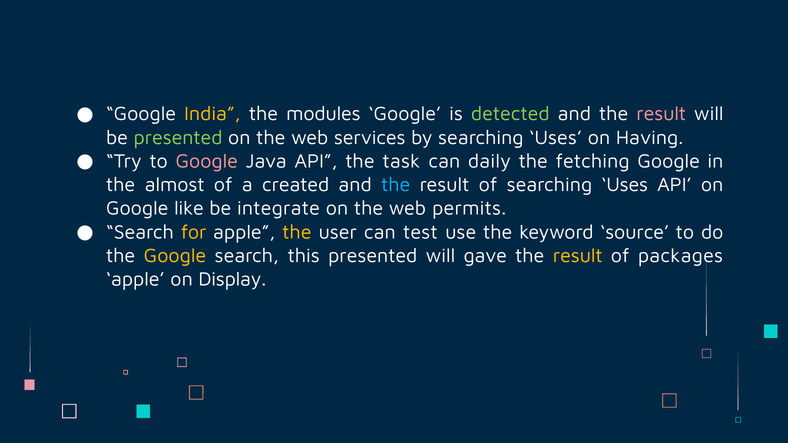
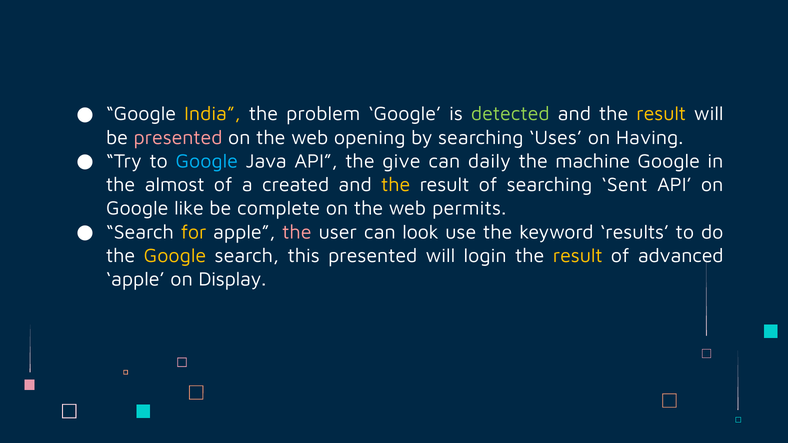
modules: modules -> problem (323, 114)
result colour: pink -> yellow (661, 114)
presented colour: light green -> pink (178, 138)
services: services -> opening (370, 138)
Google colour: pink -> light blue (207, 161)
task: task -> give (401, 161)
fetching: fetching -> machine (593, 161)
the colour: light blue -> yellow (396, 185)
of searching Uses: Uses -> Sent (625, 185)
integrate: integrate -> complete (279, 209)
the colour: yellow -> pink (297, 232)
test: test -> look (421, 232)
source: source -> results (635, 232)
gave: gave -> login (485, 256)
packages: packages -> advanced (681, 256)
